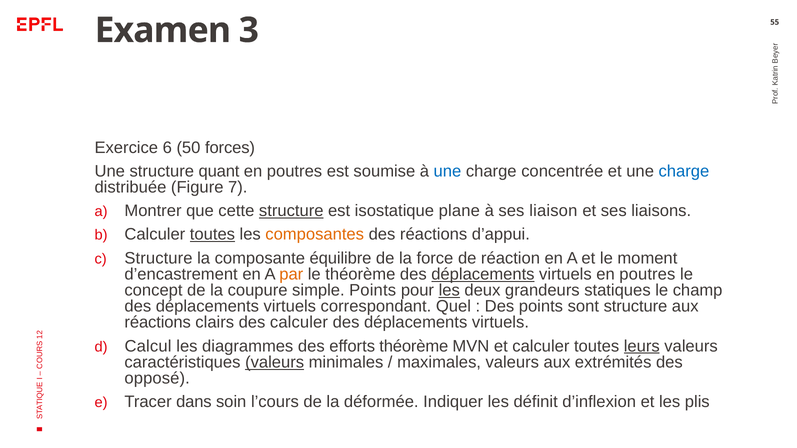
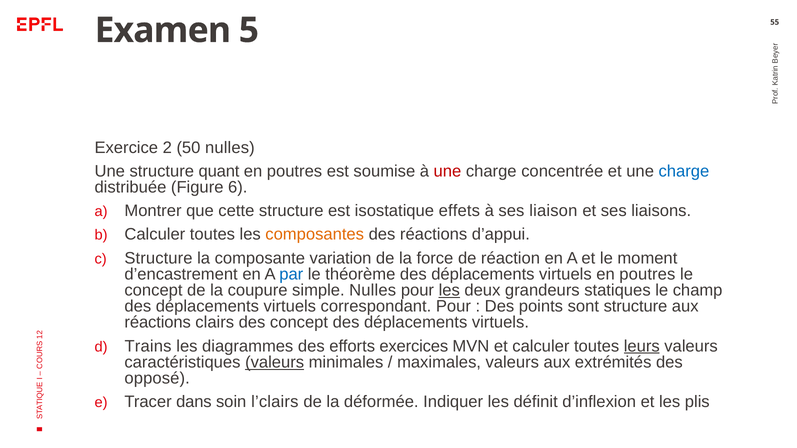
3: 3 -> 5 (249, 30)
Exercice 6: 6 -> 2 (167, 148)
50 forces: forces -> nulles (230, 148)
une colour: blue -> red (447, 171)
7: 7 -> 6 (238, 187)
structure underline: present -> none (291, 211)
plane: plane -> effets (459, 211)
toutes underline: present -> none (212, 235)
équilibre: équilibre -> variation (341, 258)
par colour: orange -> blue (291, 274)
déplacements underline: present -> none (483, 274)
simple Points: Points -> Nulles (373, 290)
correspondant Quel: Quel -> Pour (453, 307)
des calculer: calculer -> concept (299, 323)
Calcul: Calcul -> Trains (148, 346)
efforts théorème: théorème -> exercices (414, 346)
l’cours: l’cours -> l’clairs (275, 402)
